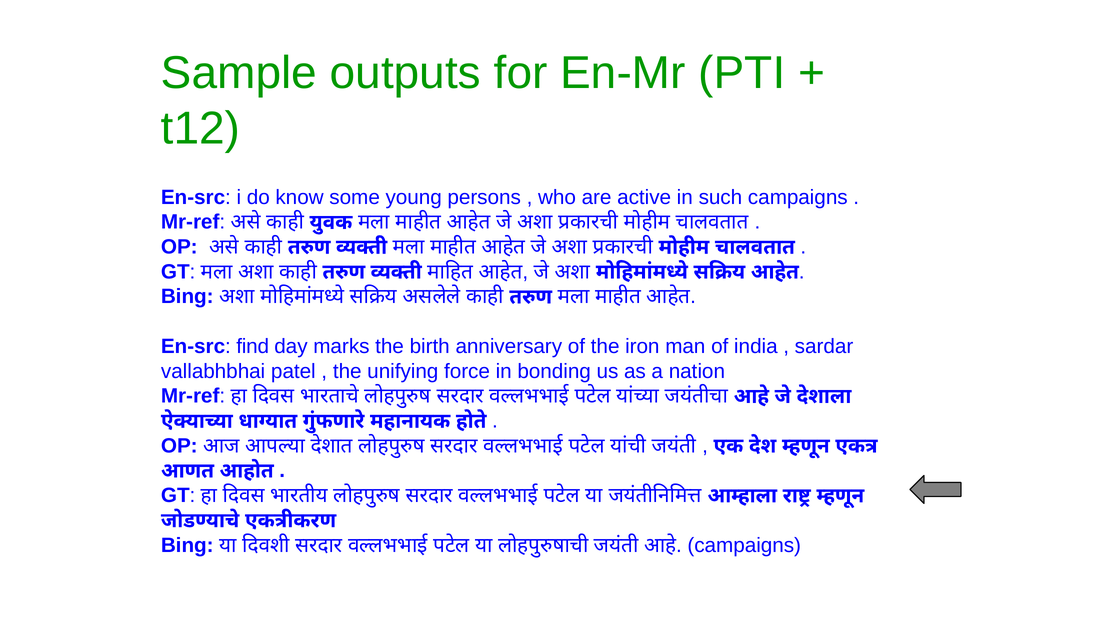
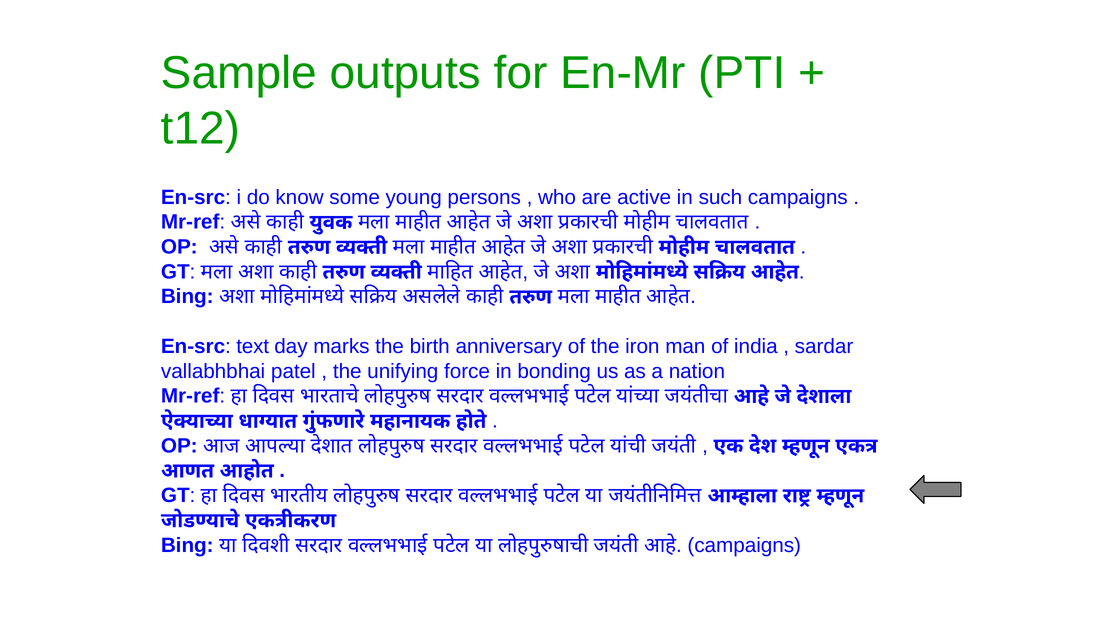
find: find -> text (253, 346)
